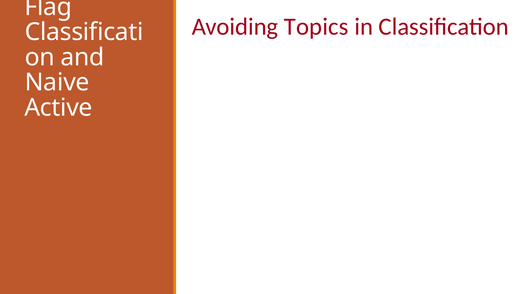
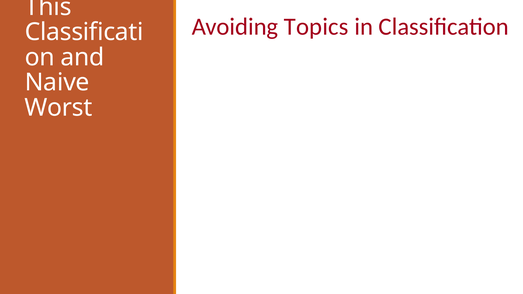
Flag: Flag -> This (48, 7)
Active: Active -> Worst (58, 108)
